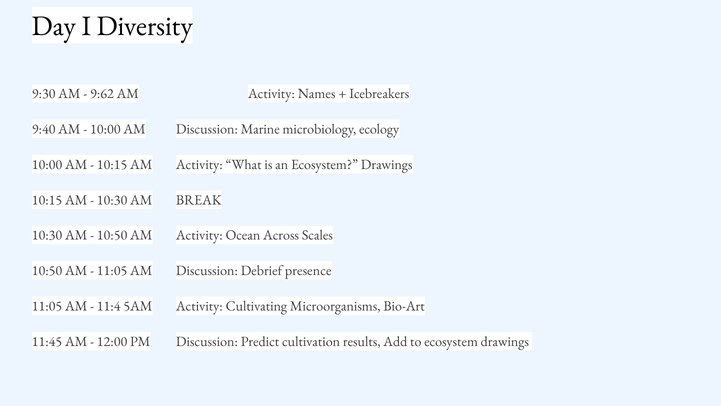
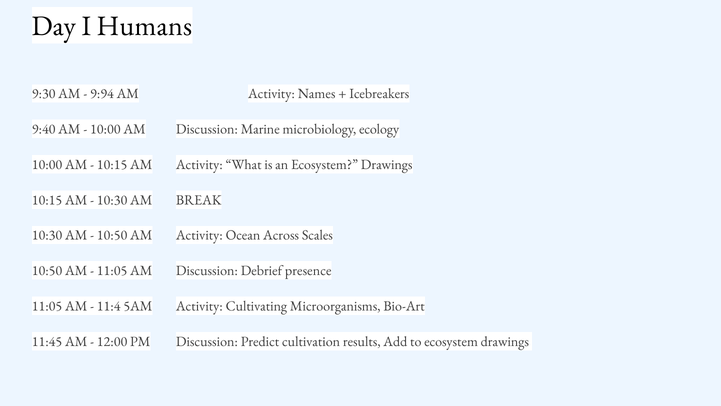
Diversity: Diversity -> Humans (145, 26)
9:62: 9:62 -> 9:94 (102, 94)
